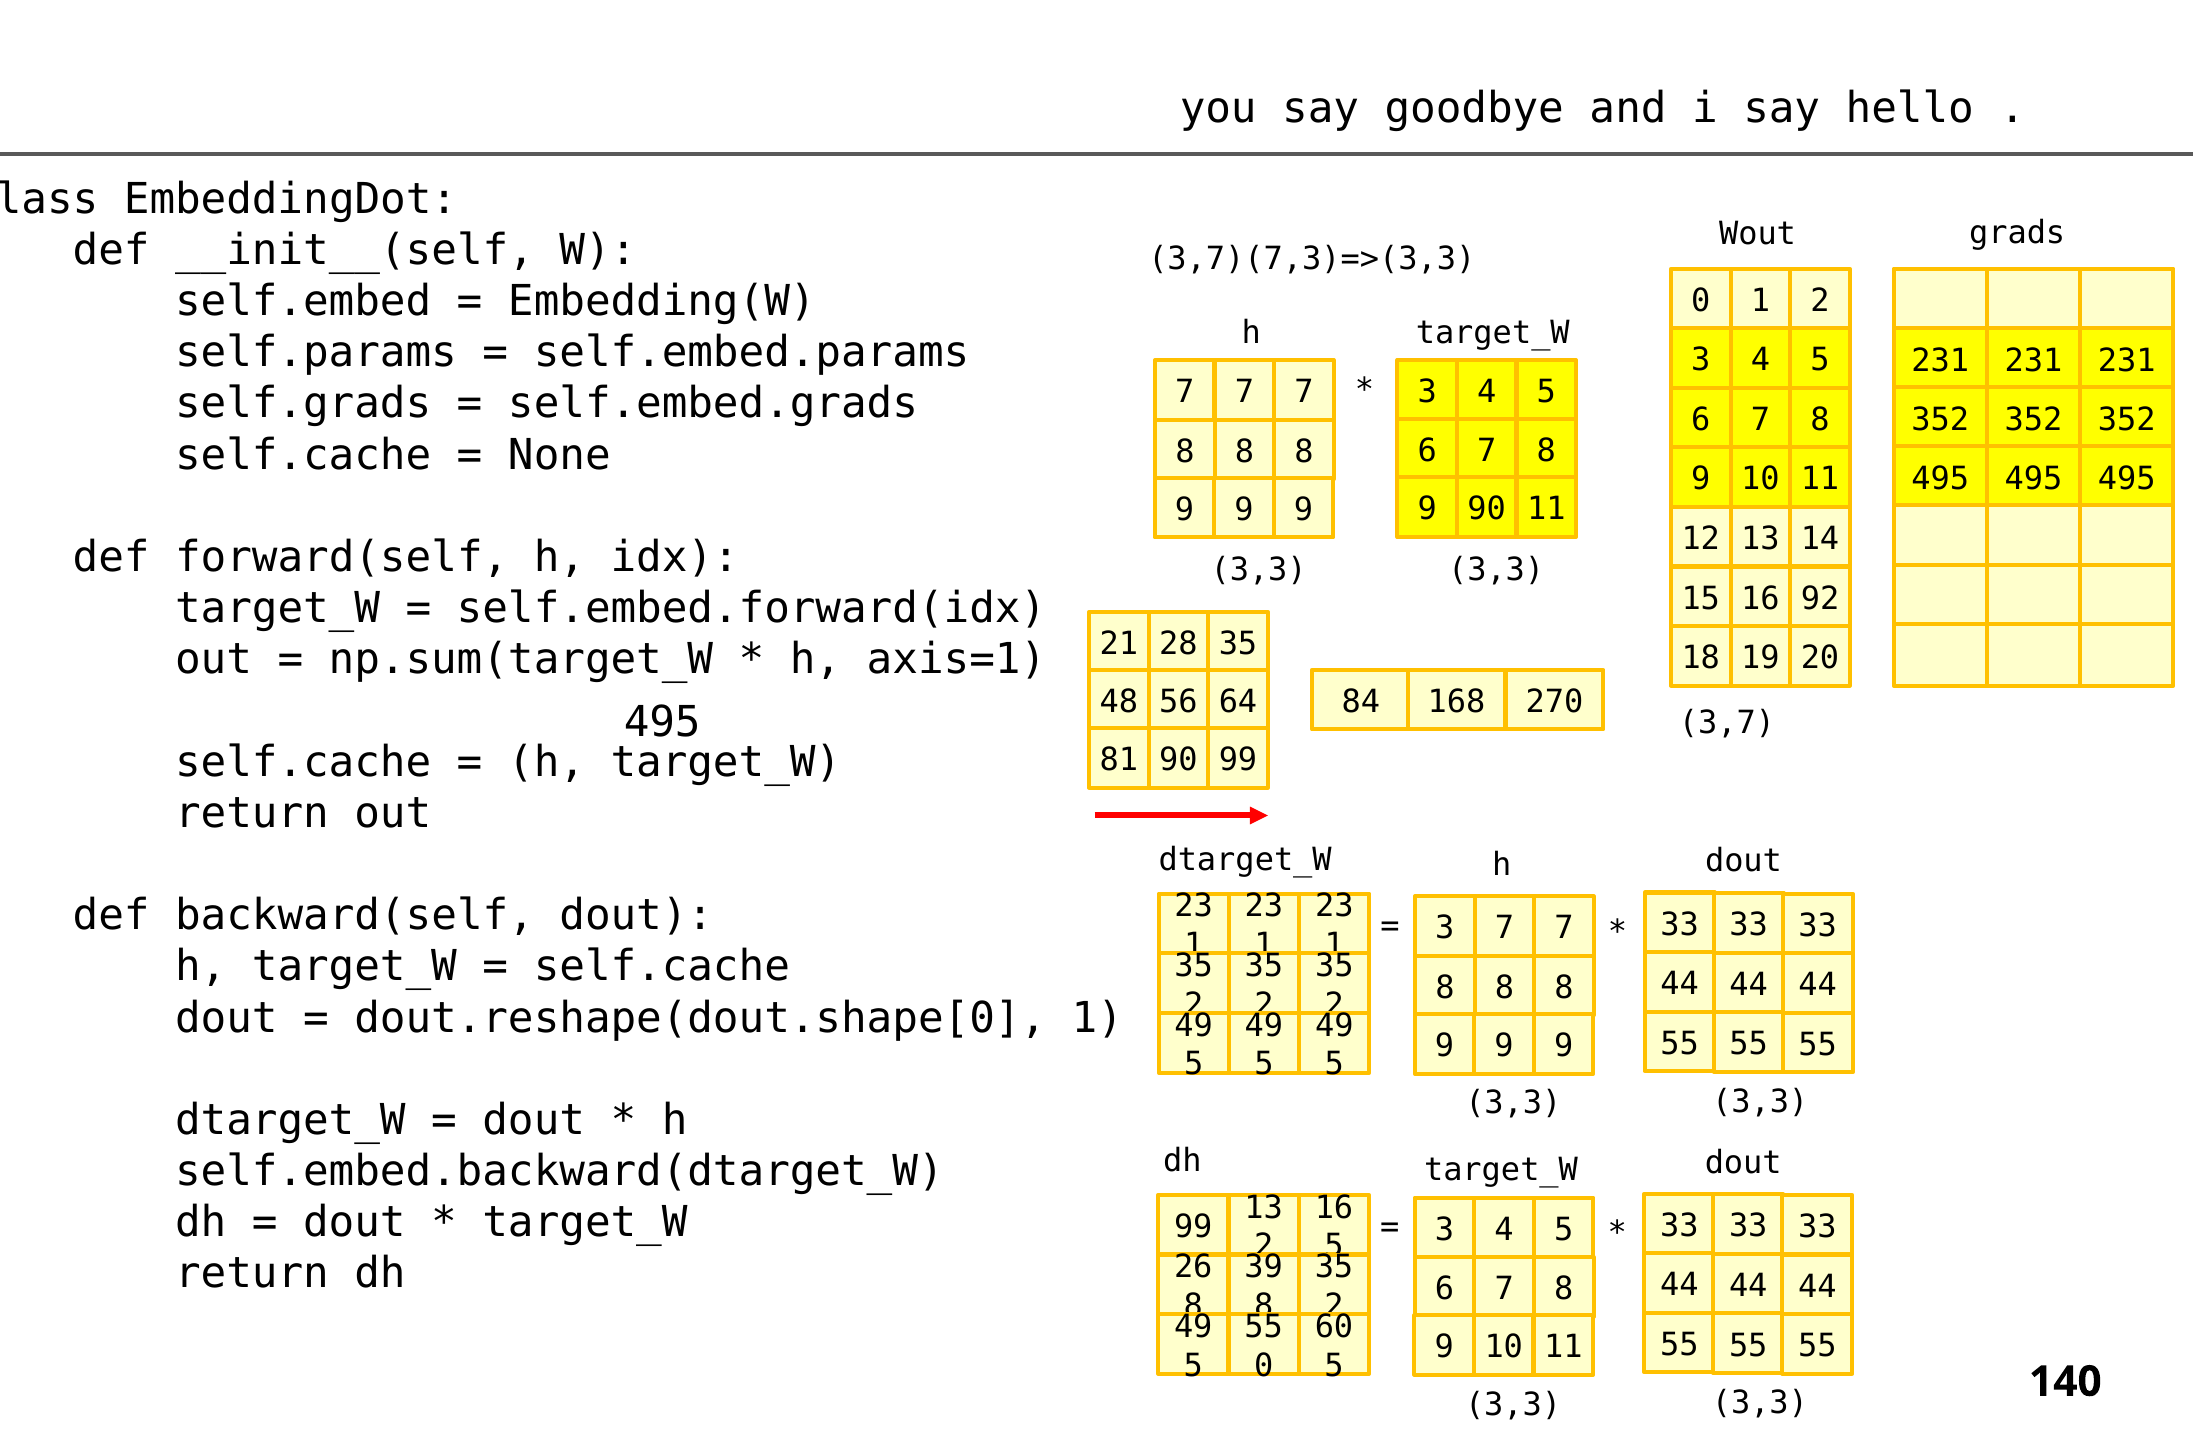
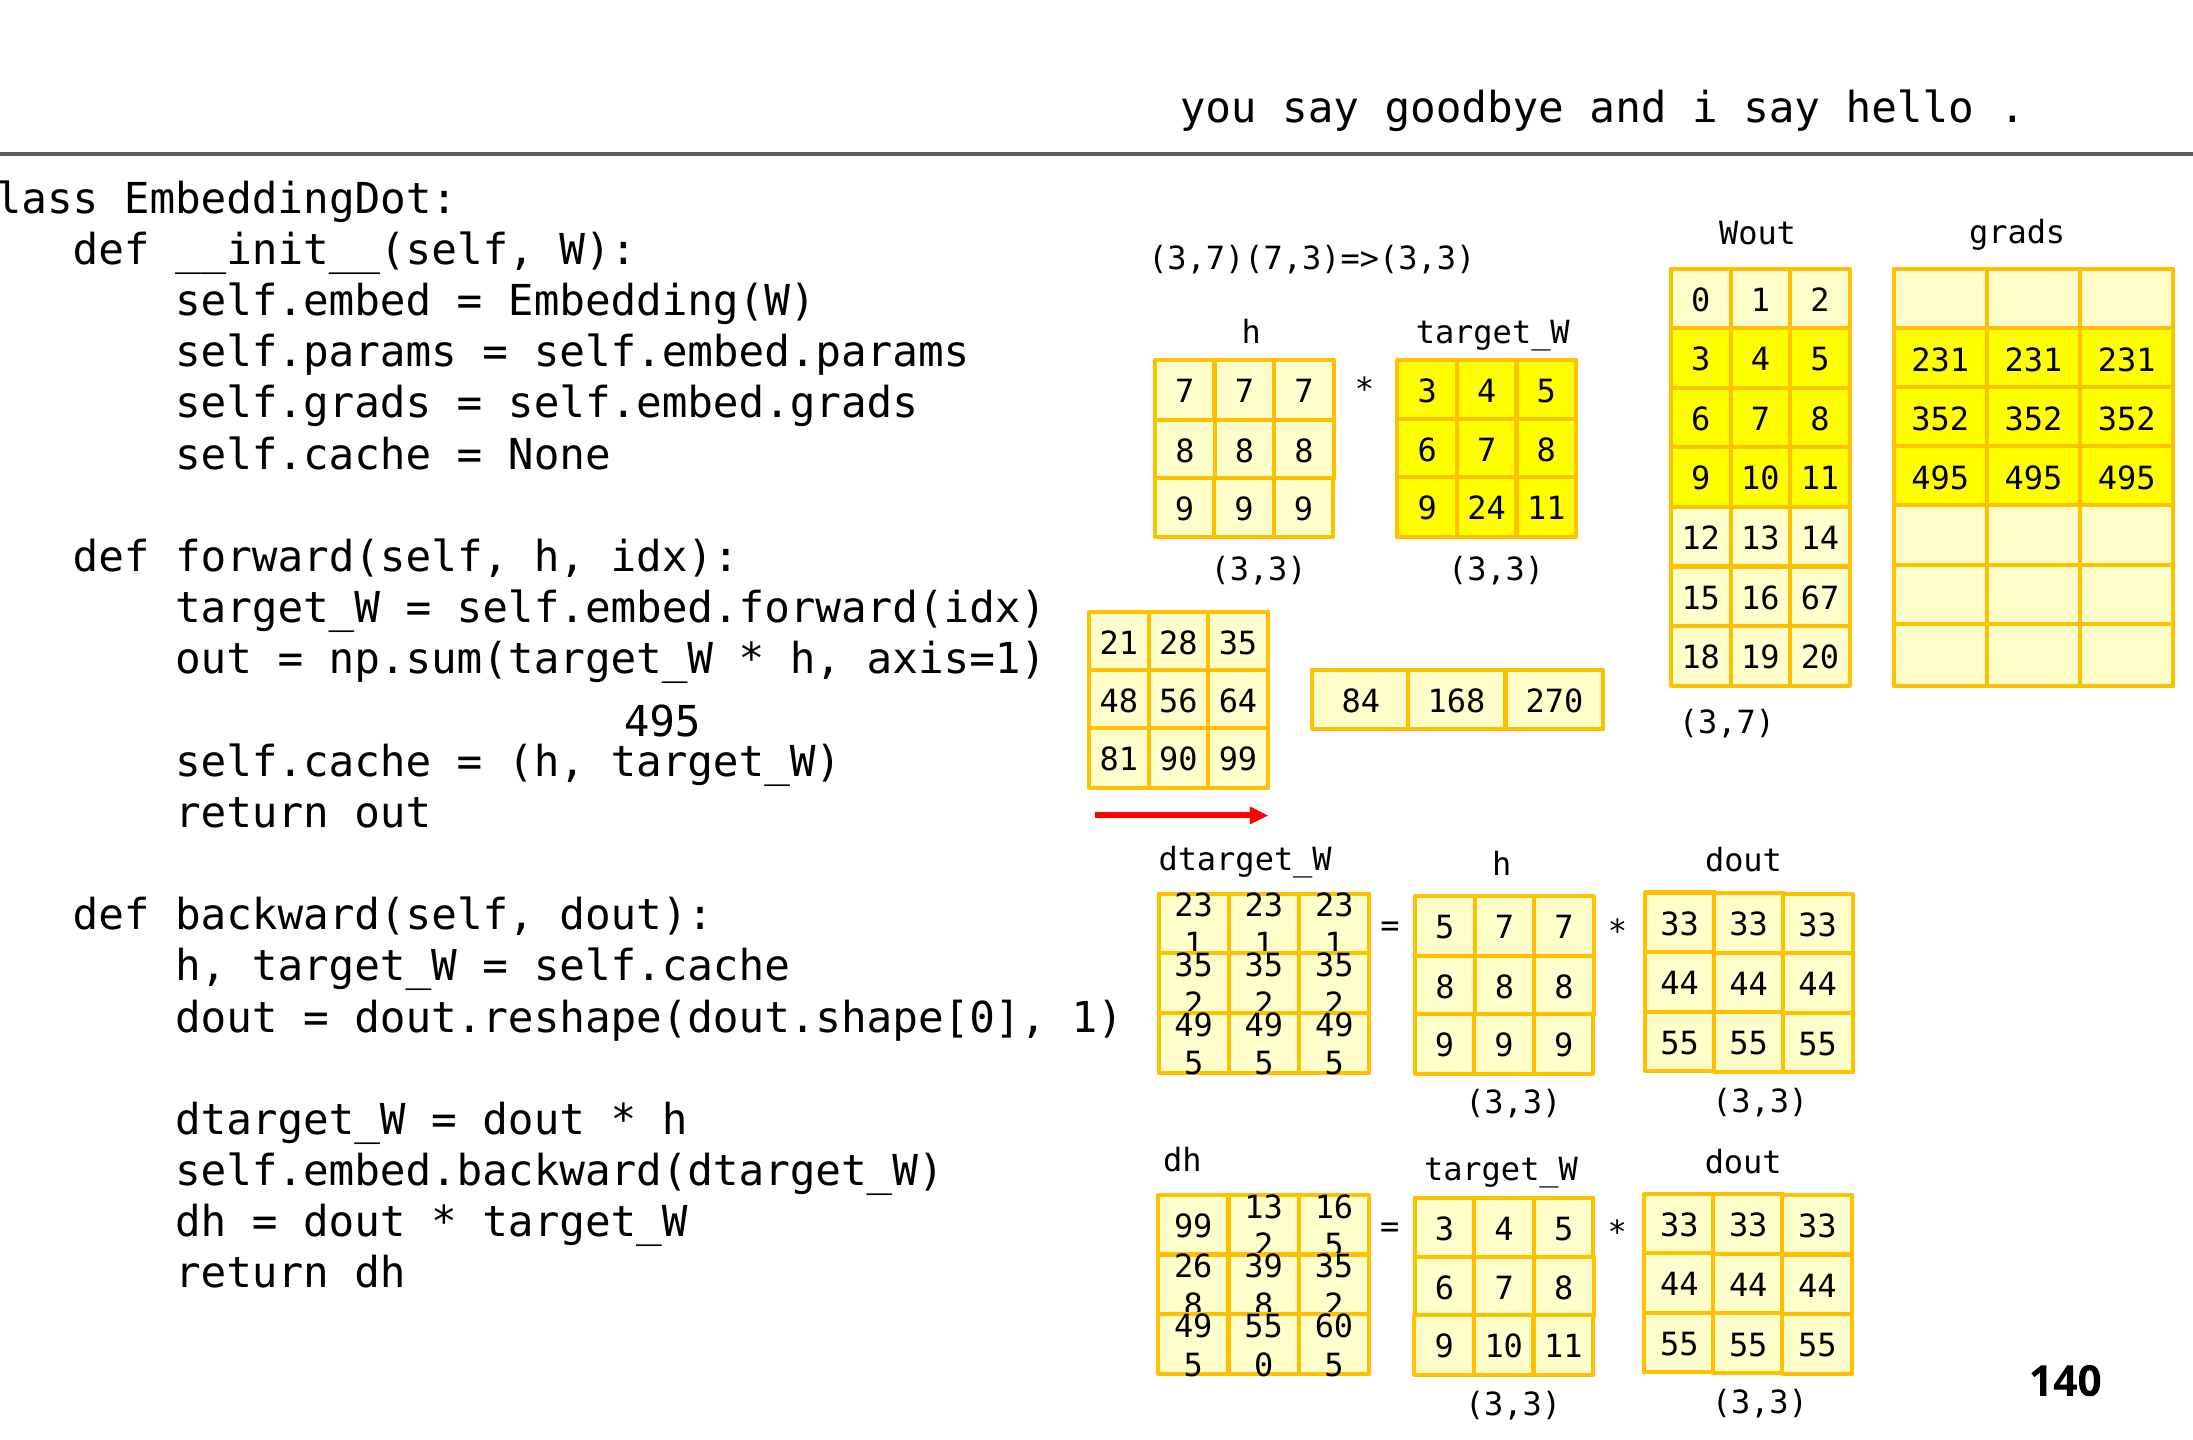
9 90: 90 -> 24 (1487, 510)
92: 92 -> 67 (1820, 599)
3: 3 -> 5 (1445, 929)
